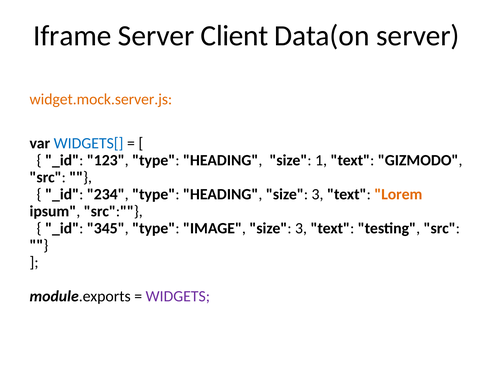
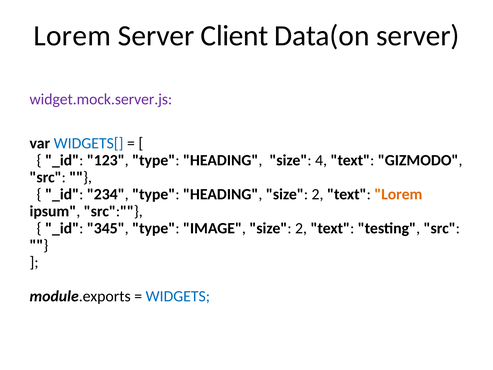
Iframe: Iframe -> Lorem (72, 36)
widget.mock.server.js colour: orange -> purple (101, 99)
1: 1 -> 4 (321, 160)
HEADING size 3: 3 -> 2 (318, 194)
IMAGE size 3: 3 -> 2 (301, 228)
WIDGETS colour: purple -> blue (178, 296)
